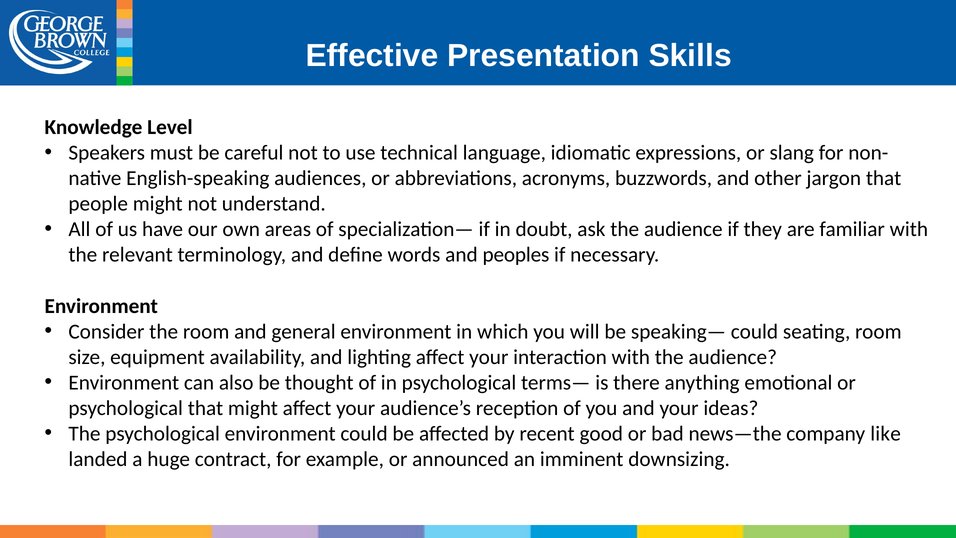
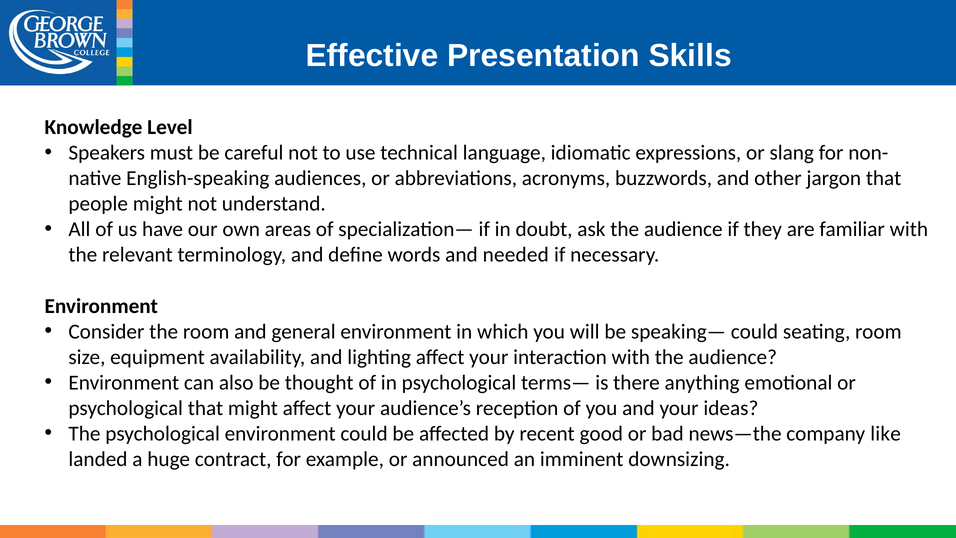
peoples: peoples -> needed (516, 255)
